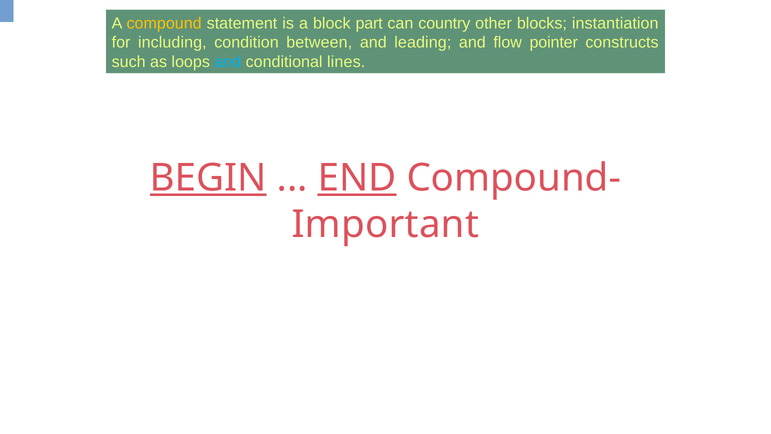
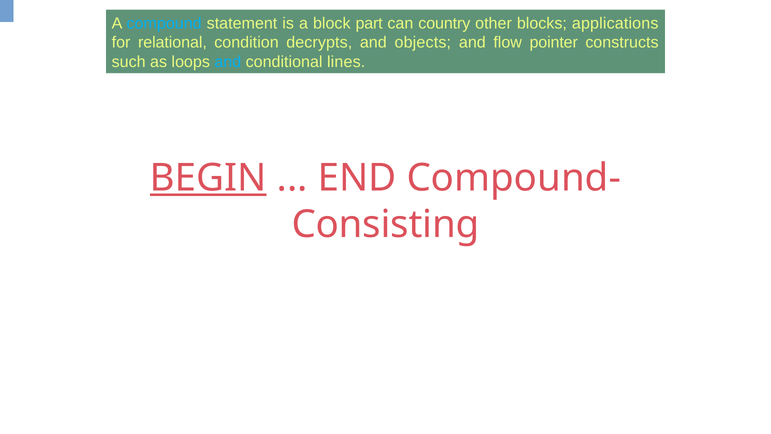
compound colour: yellow -> light blue (164, 23)
instantiation: instantiation -> applications (615, 23)
including: including -> relational (172, 43)
between: between -> decrypts (319, 43)
leading: leading -> objects (423, 43)
END underline: present -> none (357, 178)
Important: Important -> Consisting (386, 224)
